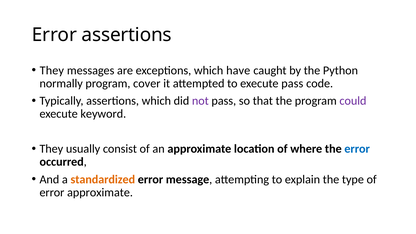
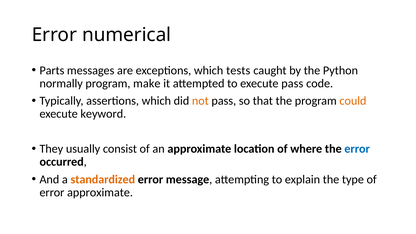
Error assertions: assertions -> numerical (127, 35)
They: They -> Parts (52, 70)
have: have -> tests (238, 70)
cover: cover -> make (147, 83)
not colour: purple -> orange (200, 101)
could colour: purple -> orange (353, 101)
